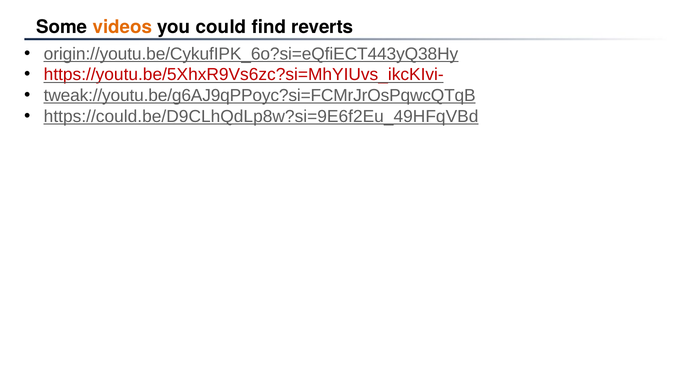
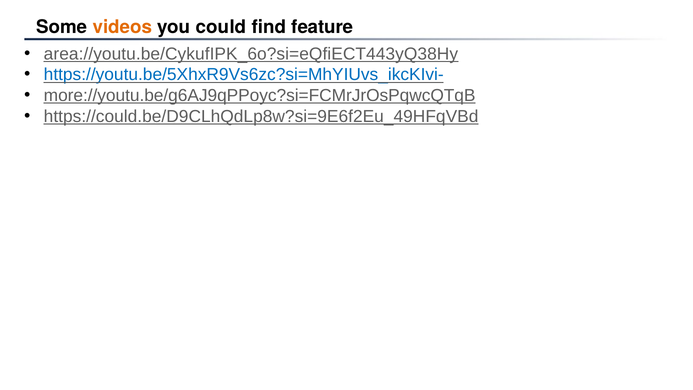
reverts: reverts -> feature (322, 27)
origin://youtu.be/CykufIPK_6o?si=eQfiECT443yQ38Hy: origin://youtu.be/CykufIPK_6o?si=eQfiECT443yQ38Hy -> area://youtu.be/CykufIPK_6o?si=eQfiECT443yQ38Hy (251, 54)
https://youtu.be/5XhxR9Vs6zc?si=MhYIUvs_ikcKIvi- colour: red -> blue (244, 75)
tweak://youtu.be/g6AJ9qPPoyc?si=FCMrJrOsPqwcQTqB: tweak://youtu.be/g6AJ9qPPoyc?si=FCMrJrOsPqwcQTqB -> more://youtu.be/g6AJ9qPPoyc?si=FCMrJrOsPqwcQTqB (260, 95)
